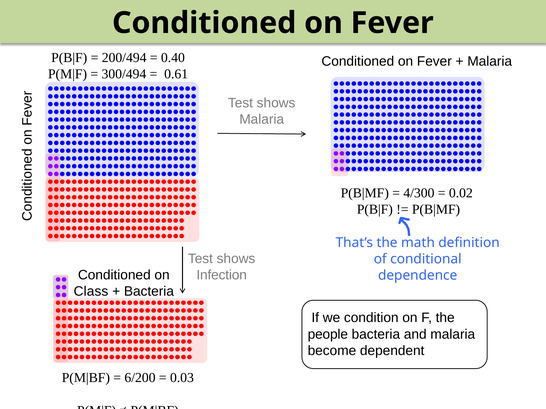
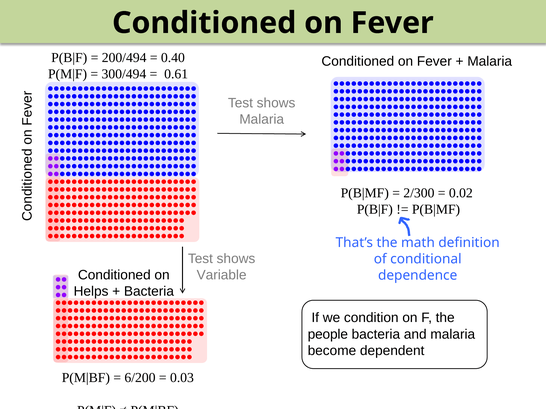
4/300: 4/300 -> 2/300 (419, 193)
Infection: Infection -> Variable (222, 276)
Class: Class -> Helps (91, 292)
